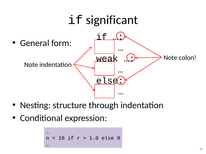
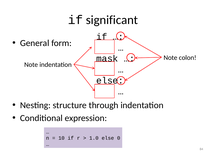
weak: weak -> mask (107, 59)
